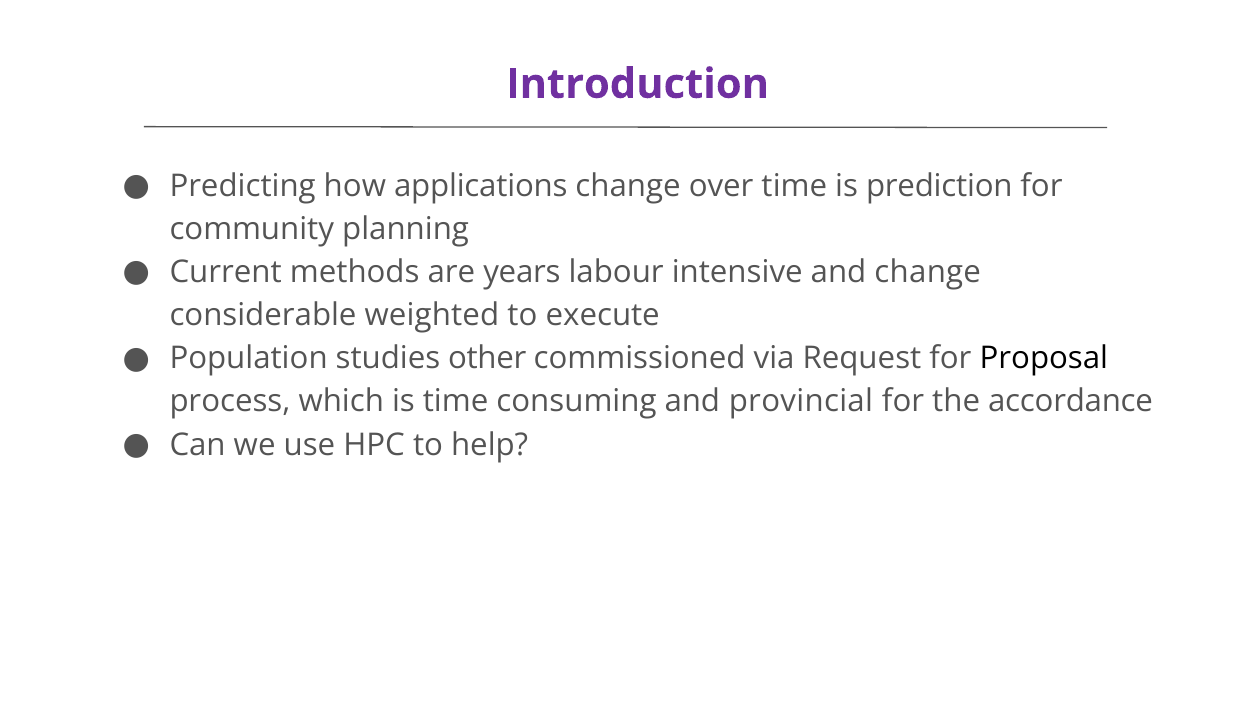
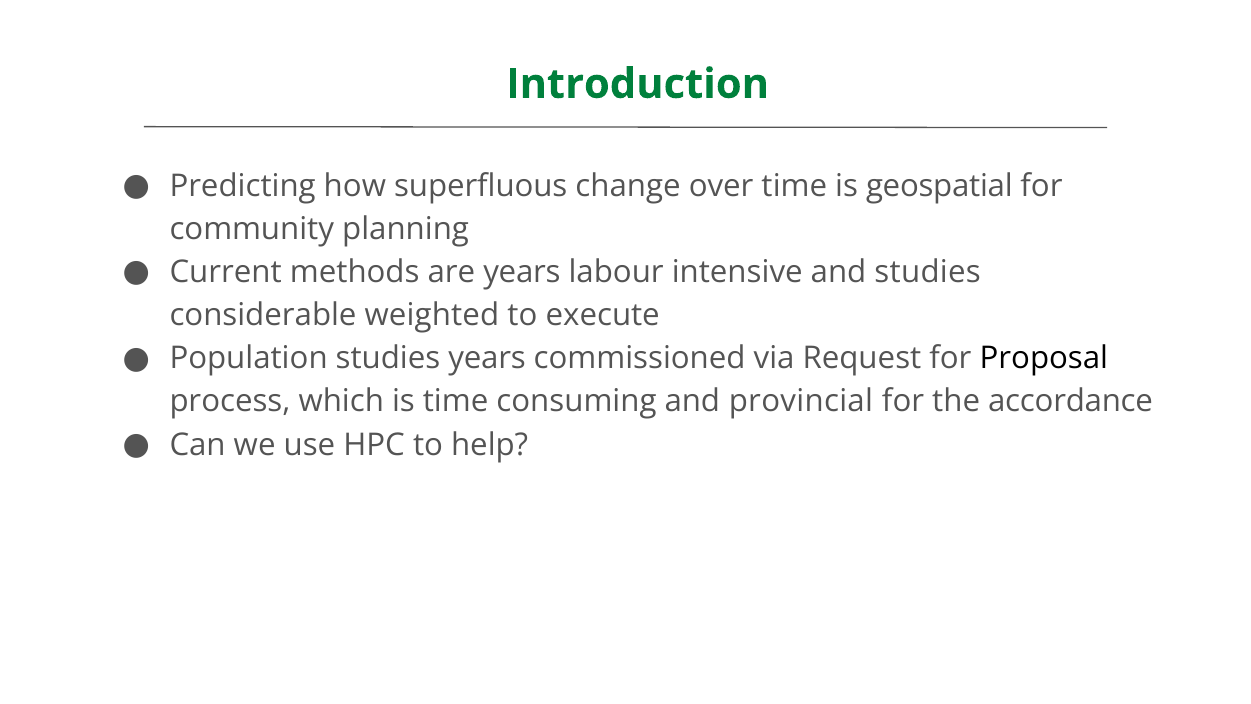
Introduction colour: purple -> green (637, 84)
applications: applications -> superfluous (481, 186)
prediction: prediction -> geospatial (939, 186)
and change: change -> studies (928, 272)
studies other: other -> years (487, 358)
